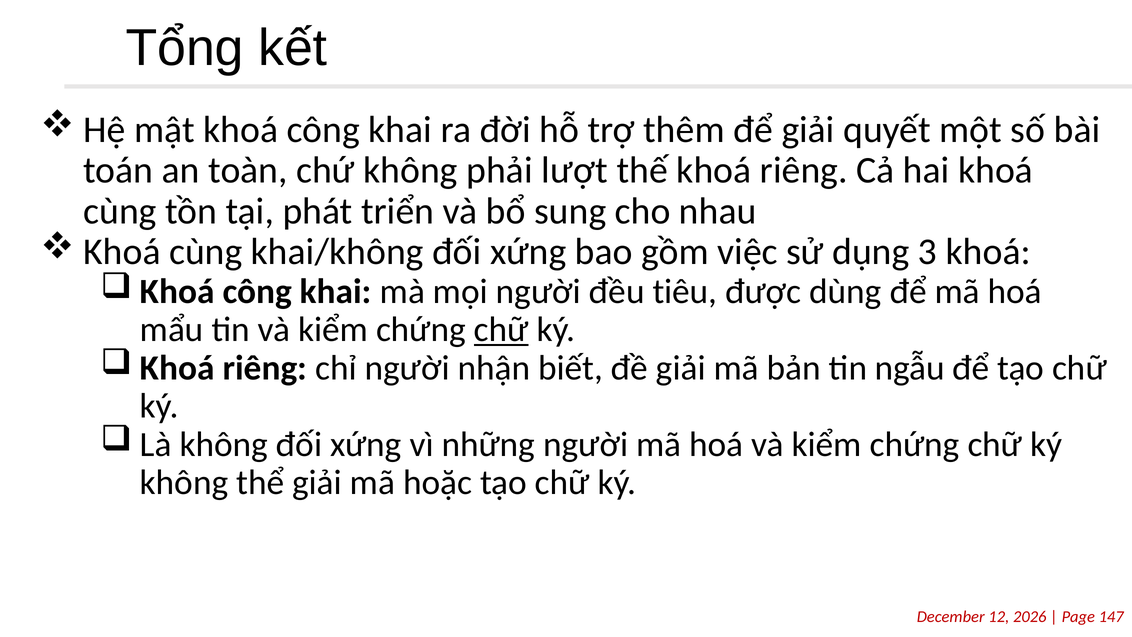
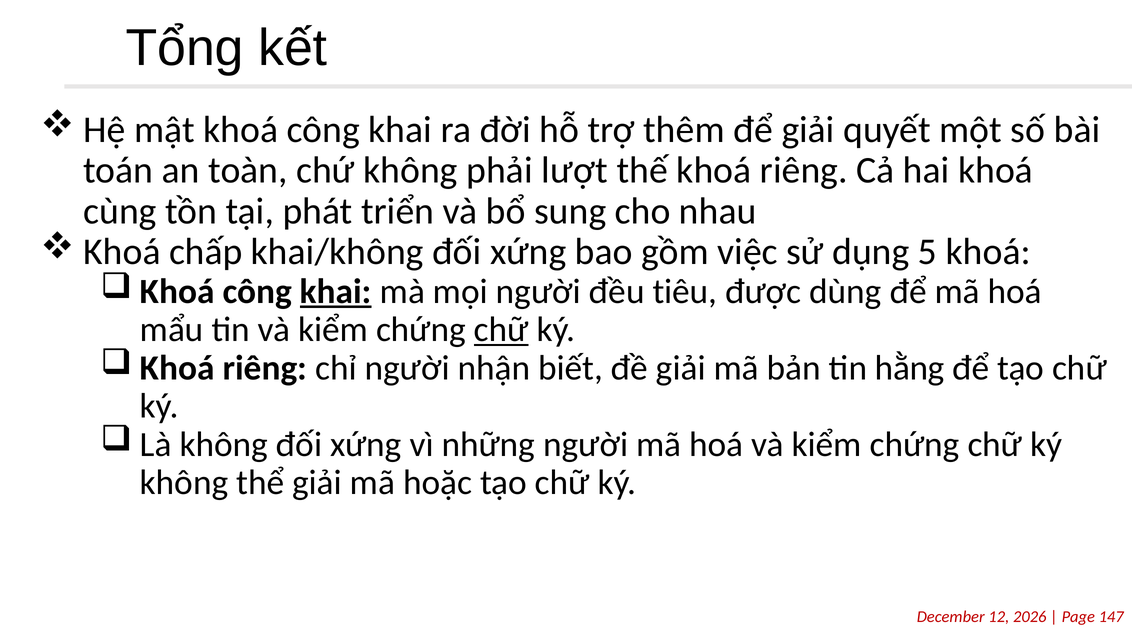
cùng: cùng -> chấp (206, 252)
3: 3 -> 5 (928, 252)
khai underline: none -> present (336, 291)
ngẫu: ngẫu -> hằng (910, 368)
